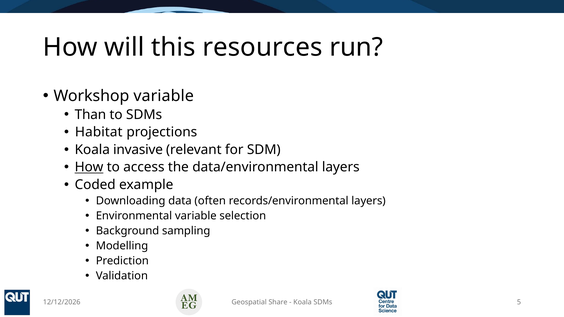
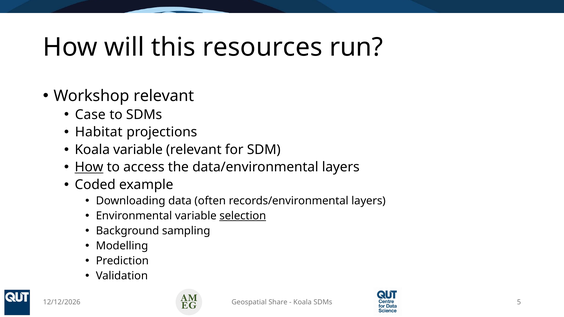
Workshop variable: variable -> relevant (164, 96)
Than: Than -> Case (90, 115)
Koala invasive: invasive -> variable (138, 150)
selection underline: none -> present (243, 216)
